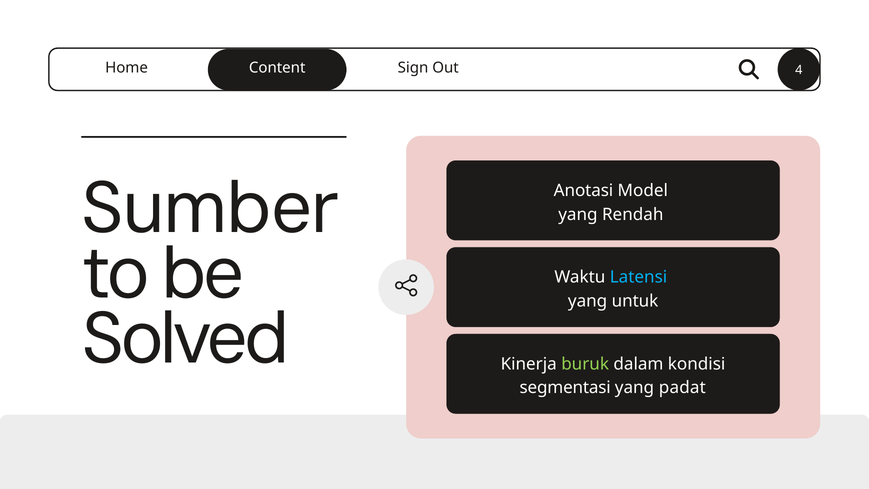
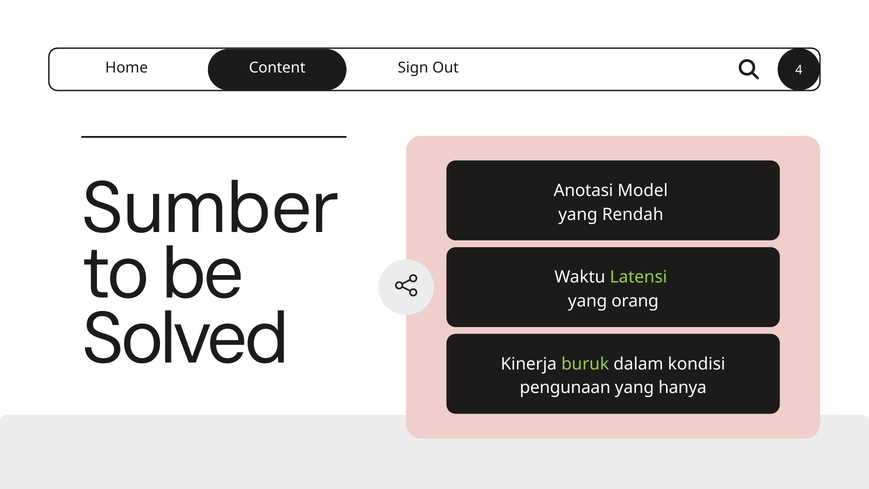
Latensi colour: light blue -> light green (638, 277)
untuk: untuk -> orang (635, 301)
segmentasi: segmentasi -> pengunaan (565, 388)
padat: padat -> hanya (683, 388)
